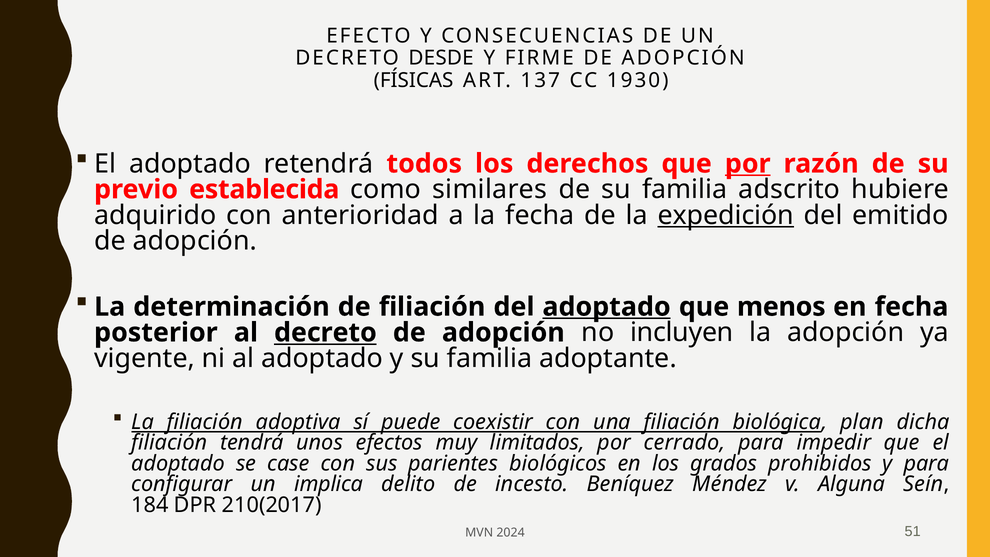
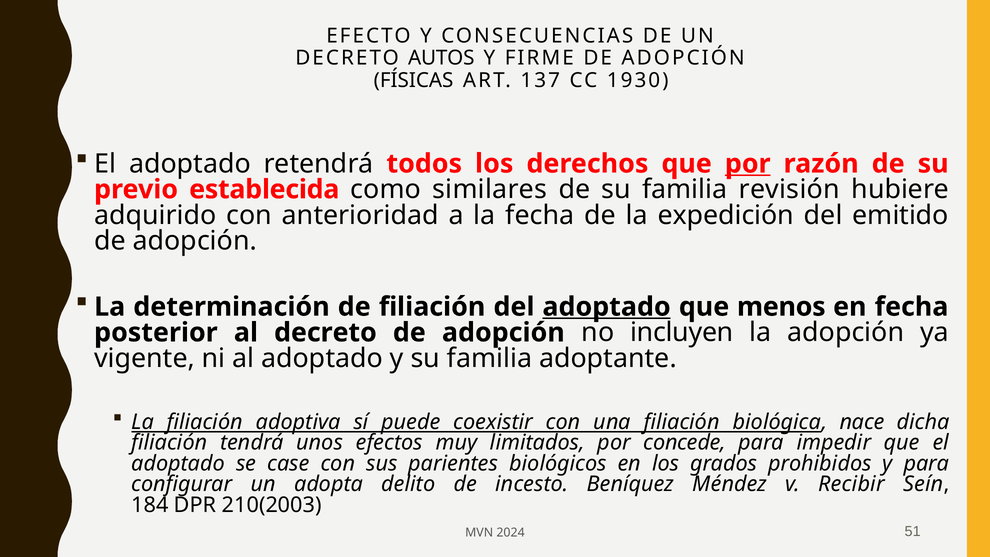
DESDE: DESDE -> AUTOS (441, 58)
adscrito: adscrito -> revisión (789, 189)
expedición underline: present -> none (726, 215)
decreto underline: present -> none (325, 332)
plan: plan -> nace (862, 422)
cerrado: cerrado -> concede (685, 443)
implica: implica -> adopta (329, 484)
Alguna: Alguna -> Recibir (852, 484)
210(2017: 210(2017 -> 210(2003 (272, 505)
